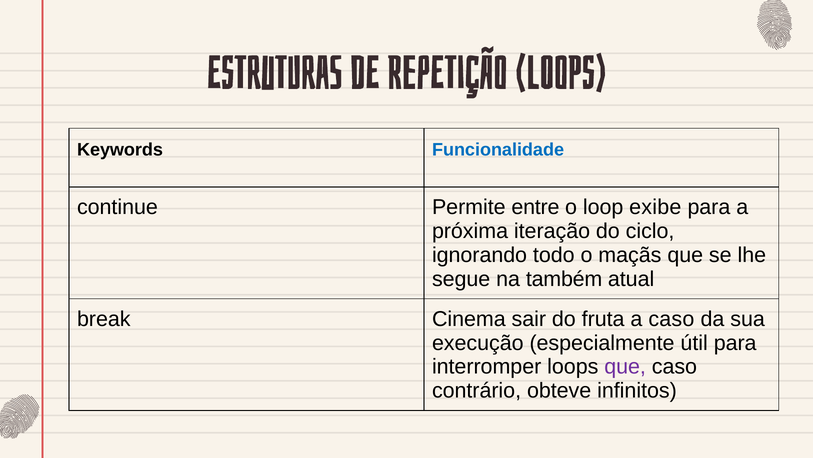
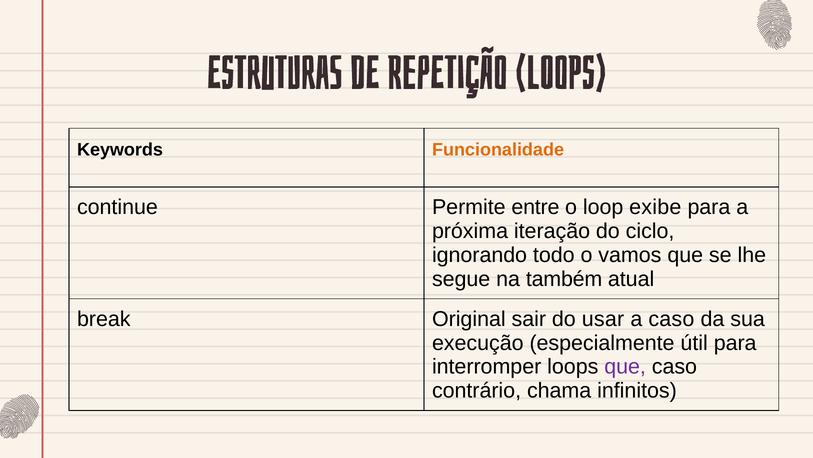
Funcionalidade colour: blue -> orange (498, 149)
maçãs: maçãs -> vamos (630, 255)
Cinema: Cinema -> Original (469, 319)
fruta: fruta -> usar (603, 319)
obteve: obteve -> chama (559, 390)
